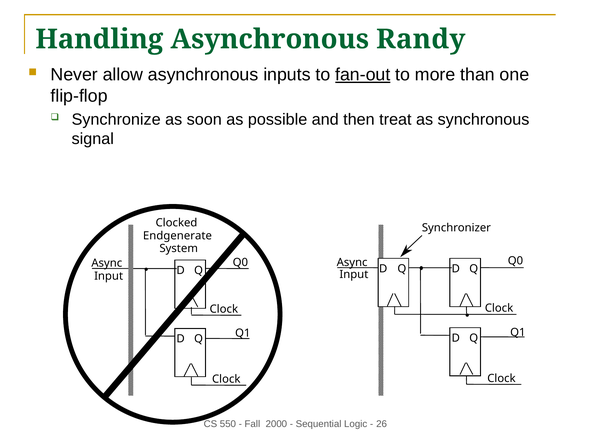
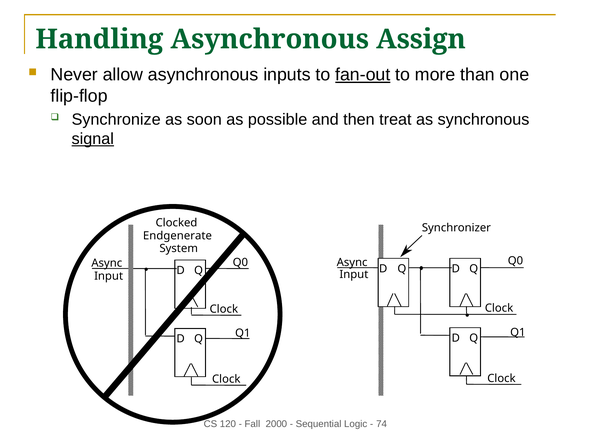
Randy: Randy -> Assign (421, 39)
signal underline: none -> present (93, 139)
550: 550 -> 120 (228, 424)
26: 26 -> 74 (382, 424)
